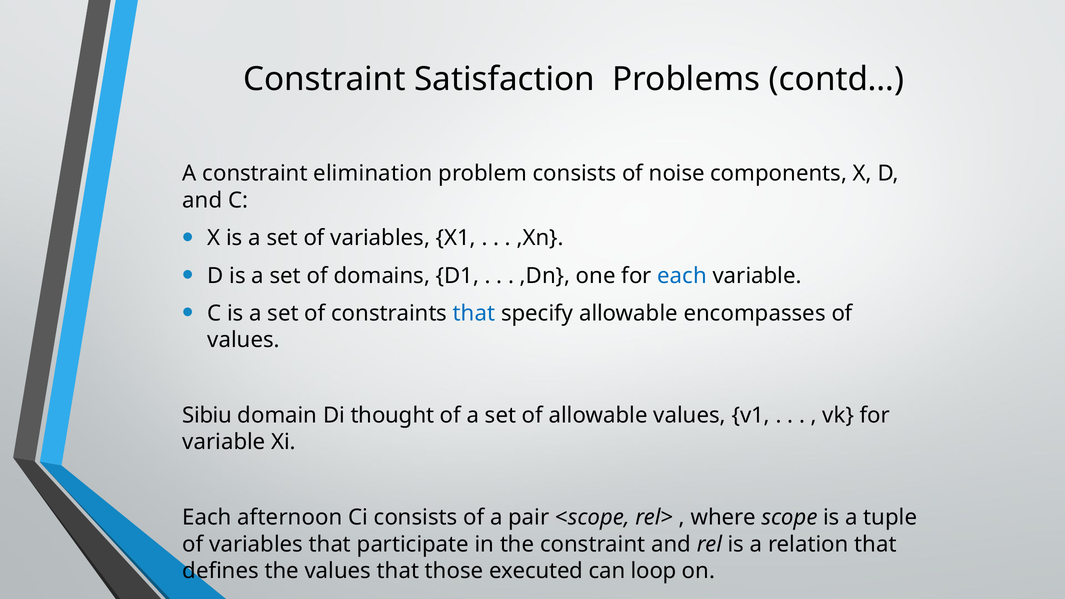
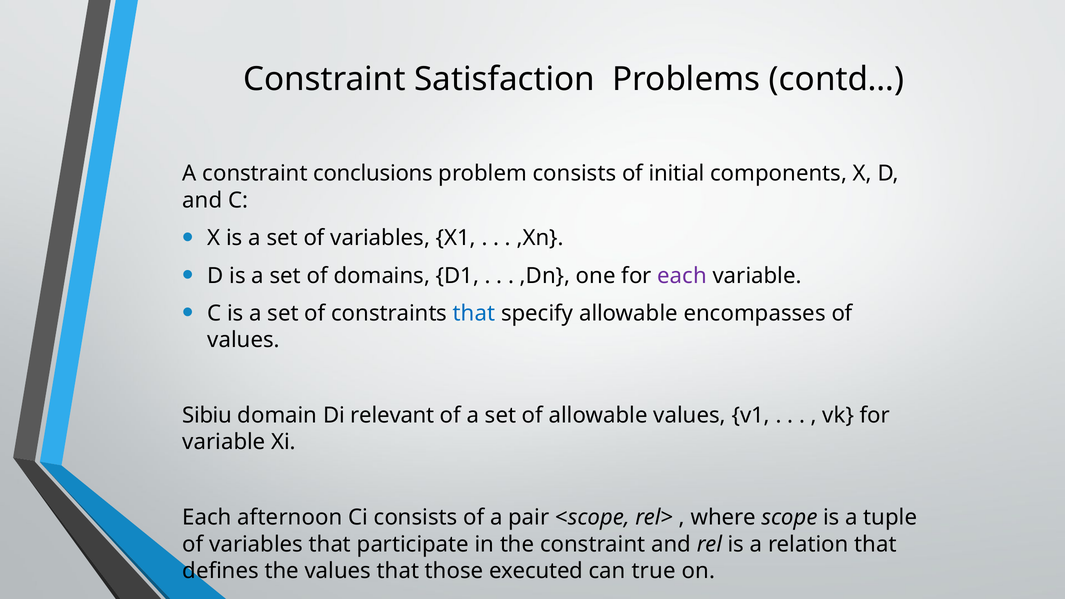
elimination: elimination -> conclusions (373, 174)
noise: noise -> initial (677, 174)
each colour: blue -> purple (682, 276)
thought: thought -> relevant (392, 416)
loop: loop -> true (654, 571)
